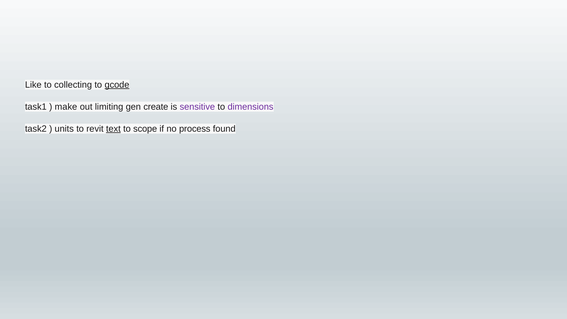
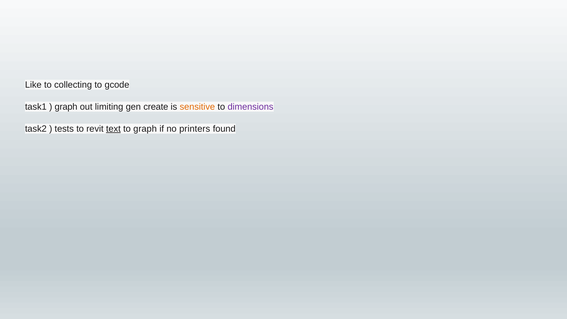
gcode underline: present -> none (117, 85)
make: make -> graph (66, 107)
sensitive colour: purple -> orange (197, 107)
units: units -> tests (64, 129)
to scope: scope -> graph (145, 129)
process: process -> printers (195, 129)
